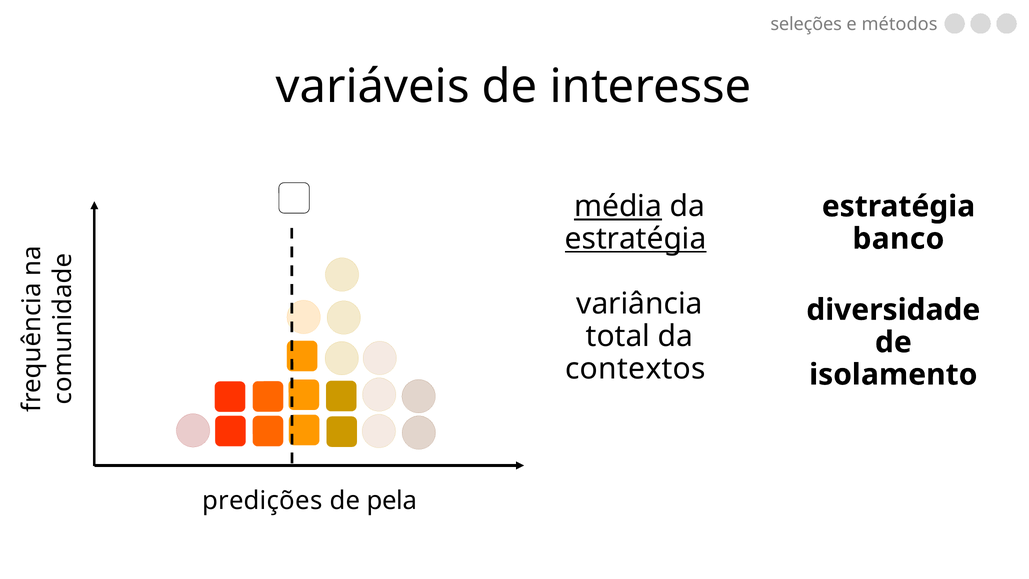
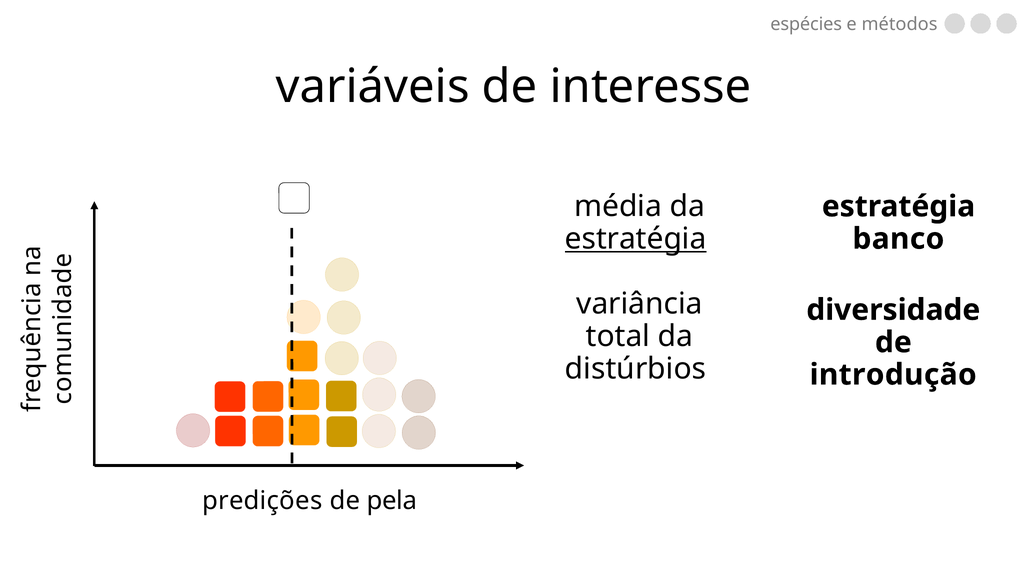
seleções: seleções -> espécies (806, 24)
média underline: present -> none (618, 206)
contextos: contextos -> distúrbios (636, 369)
isolamento: isolamento -> introdução (893, 375)
